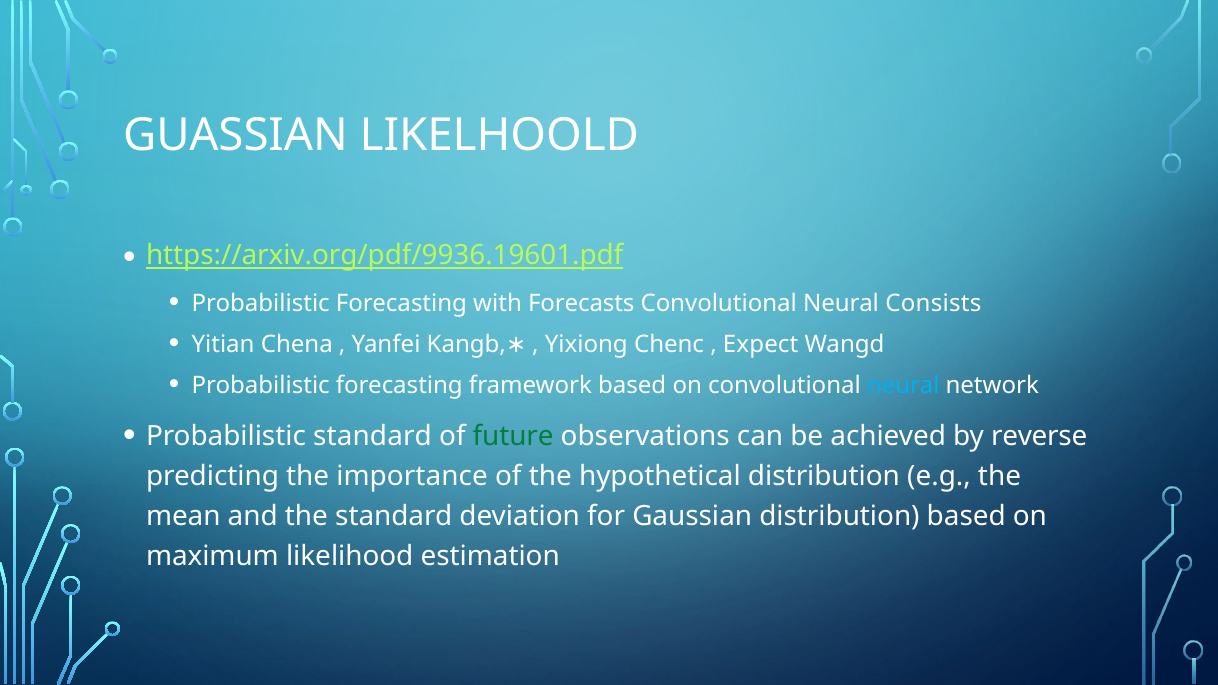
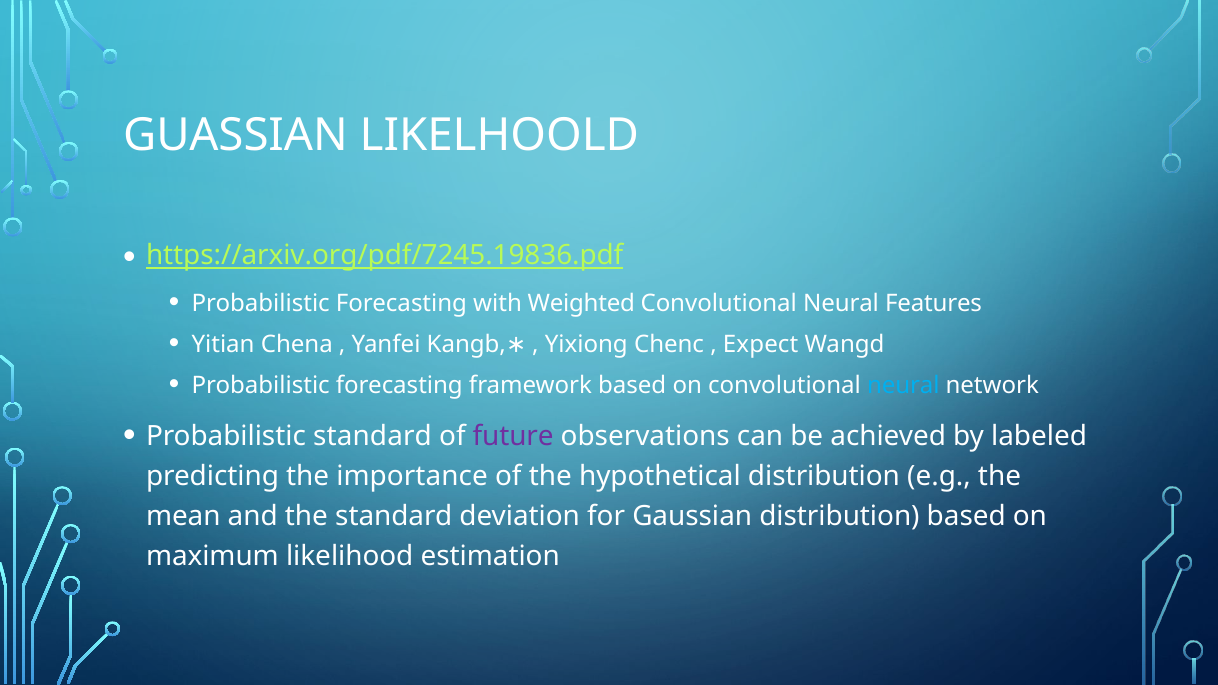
https://arxiv.org/pdf/9936.19601.pdf: https://arxiv.org/pdf/9936.19601.pdf -> https://arxiv.org/pdf/7245.19836.pdf (385, 256)
Forecasts: Forecasts -> Weighted (581, 303)
Consists: Consists -> Features (934, 303)
future colour: green -> purple (513, 436)
reverse: reverse -> labeled (1039, 436)
